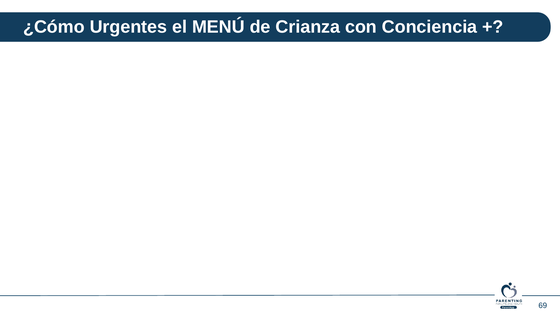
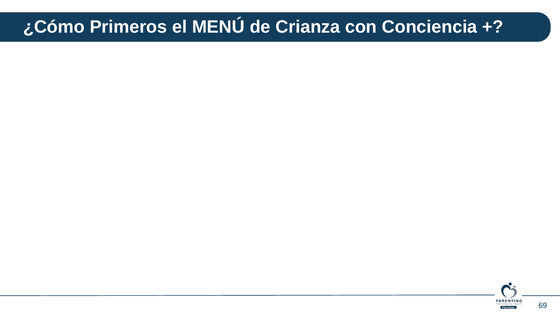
Urgentes: Urgentes -> Primeros (128, 27)
